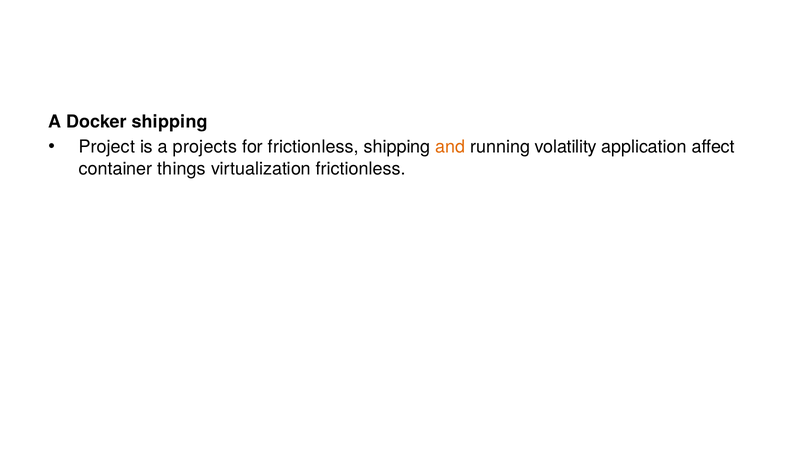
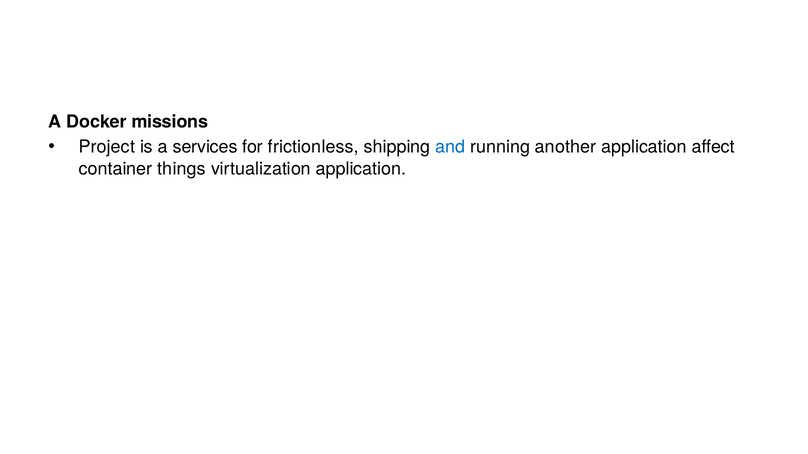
Docker shipping: shipping -> missions (170, 122)
projects: projects -> services (205, 147)
and colour: orange -> blue (450, 147)
volatility: volatility -> another (566, 147)
virtualization frictionless: frictionless -> application (361, 169)
